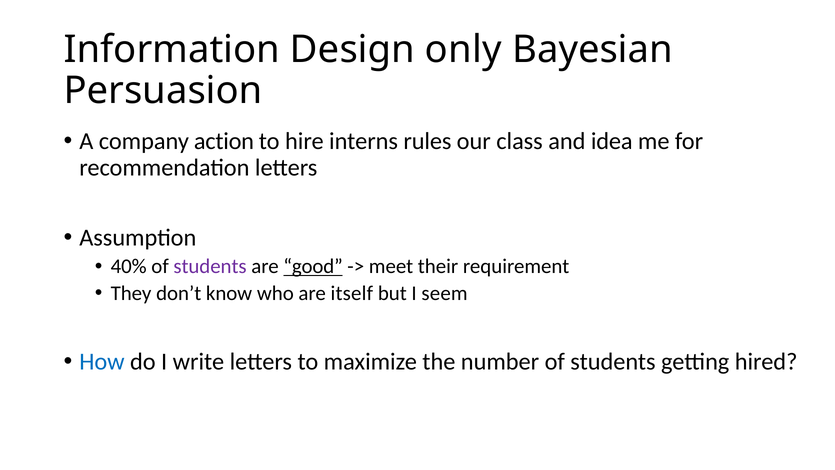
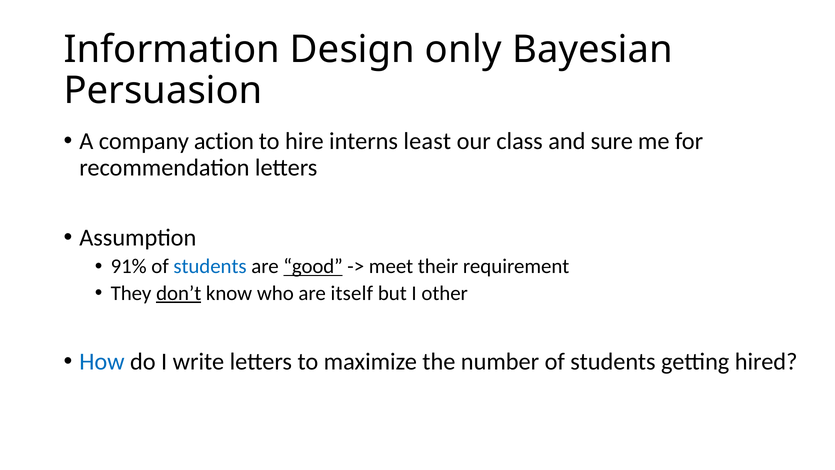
rules: rules -> least (427, 141)
idea: idea -> sure (612, 141)
40%: 40% -> 91% (129, 266)
students colour: purple -> blue (210, 266)
don’t underline: none -> present (179, 293)
seem: seem -> other (445, 293)
